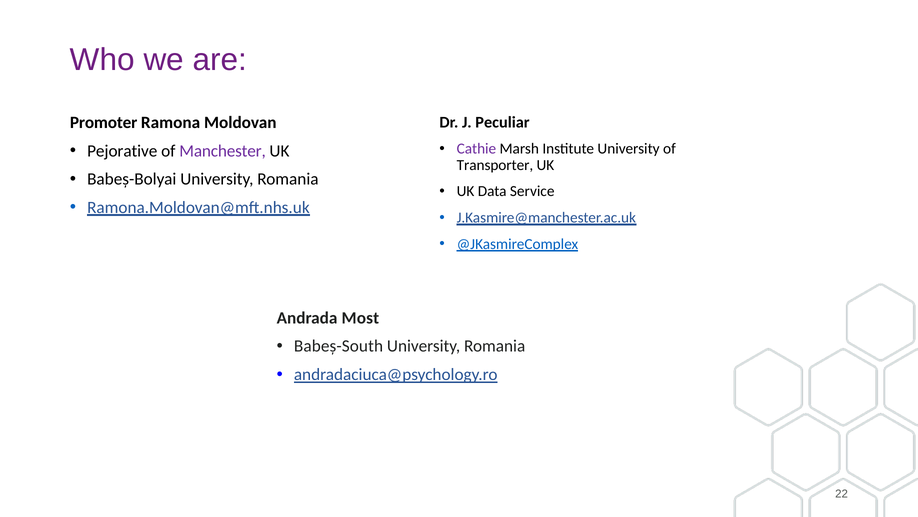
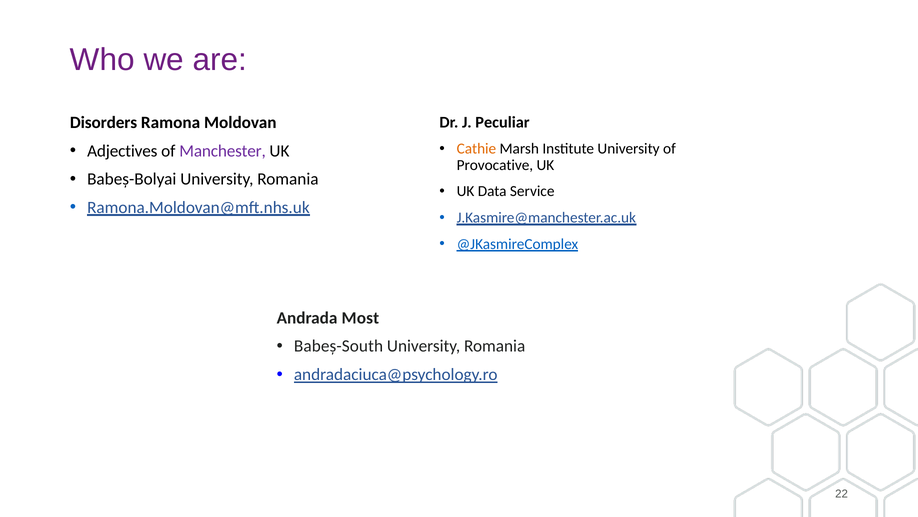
Promoter: Promoter -> Disorders (104, 123)
Cathie colour: purple -> orange (476, 149)
Pejorative: Pejorative -> Adjectives (122, 151)
Transporter: Transporter -> Provocative (495, 165)
